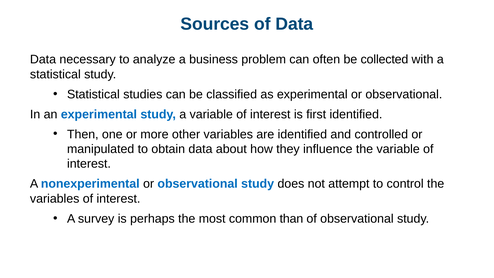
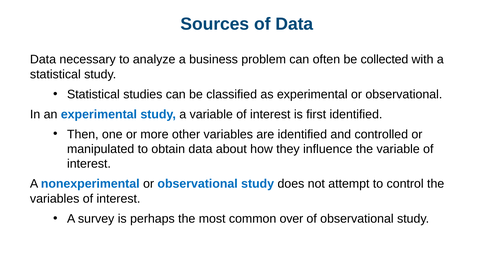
than: than -> over (291, 219)
